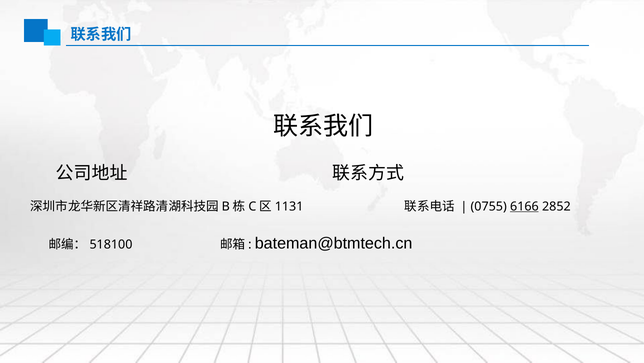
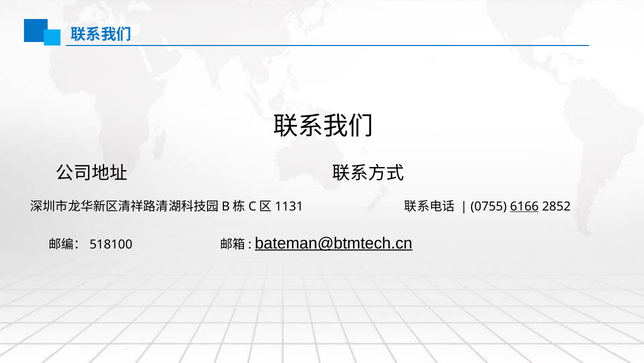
bateman@btmtech.cn underline: none -> present (334, 243)
